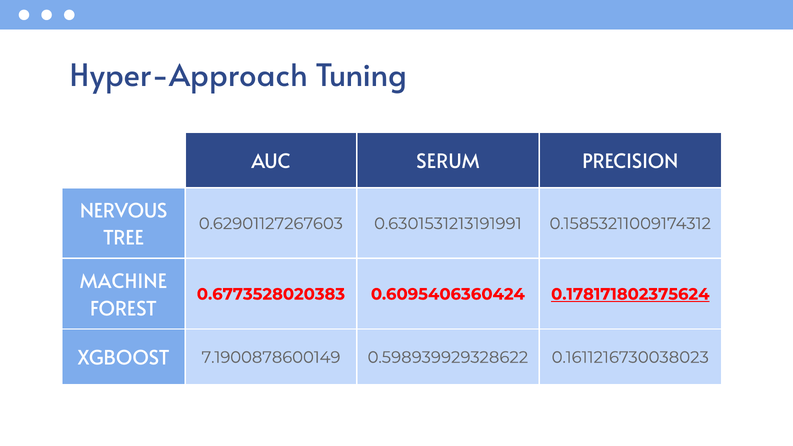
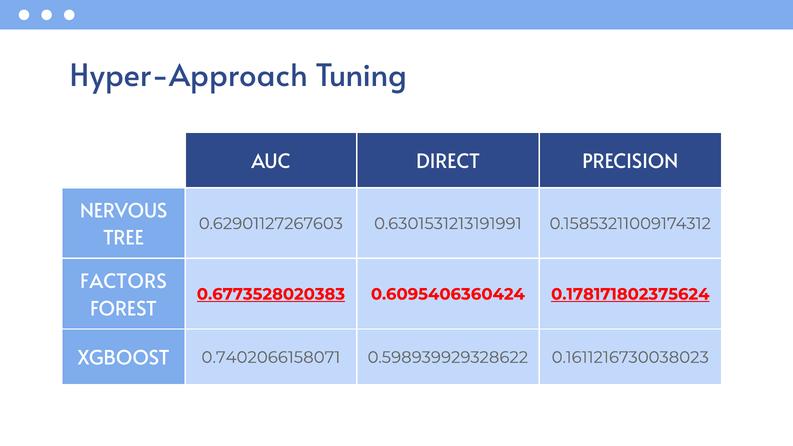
SERUM: SERUM -> DIRECT (448, 162)
MACHINE: MACHINE -> FACTORS (123, 282)
0.6773528020383 underline: none -> present (271, 294)
7.1900878600149: 7.1900878600149 -> 0.7402066158071 (271, 357)
